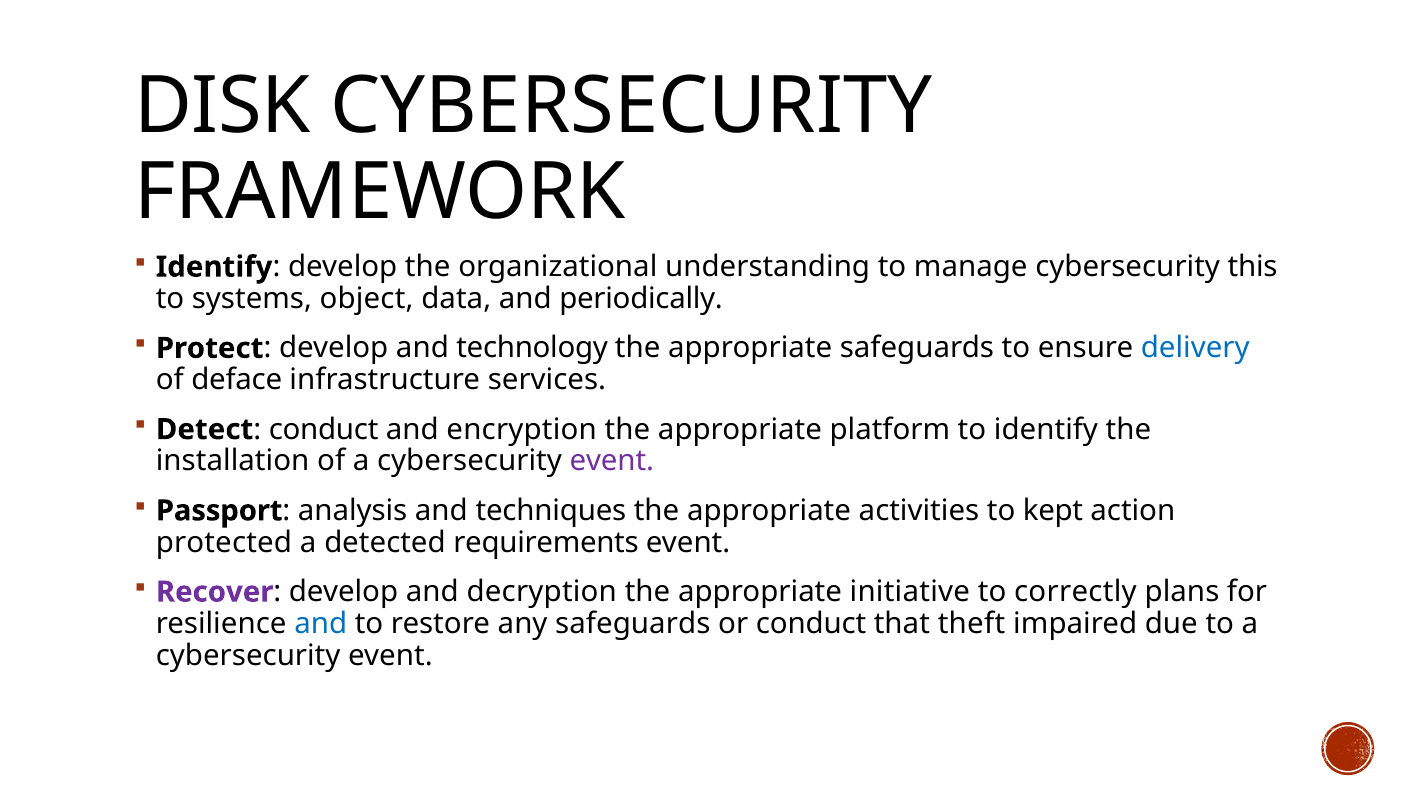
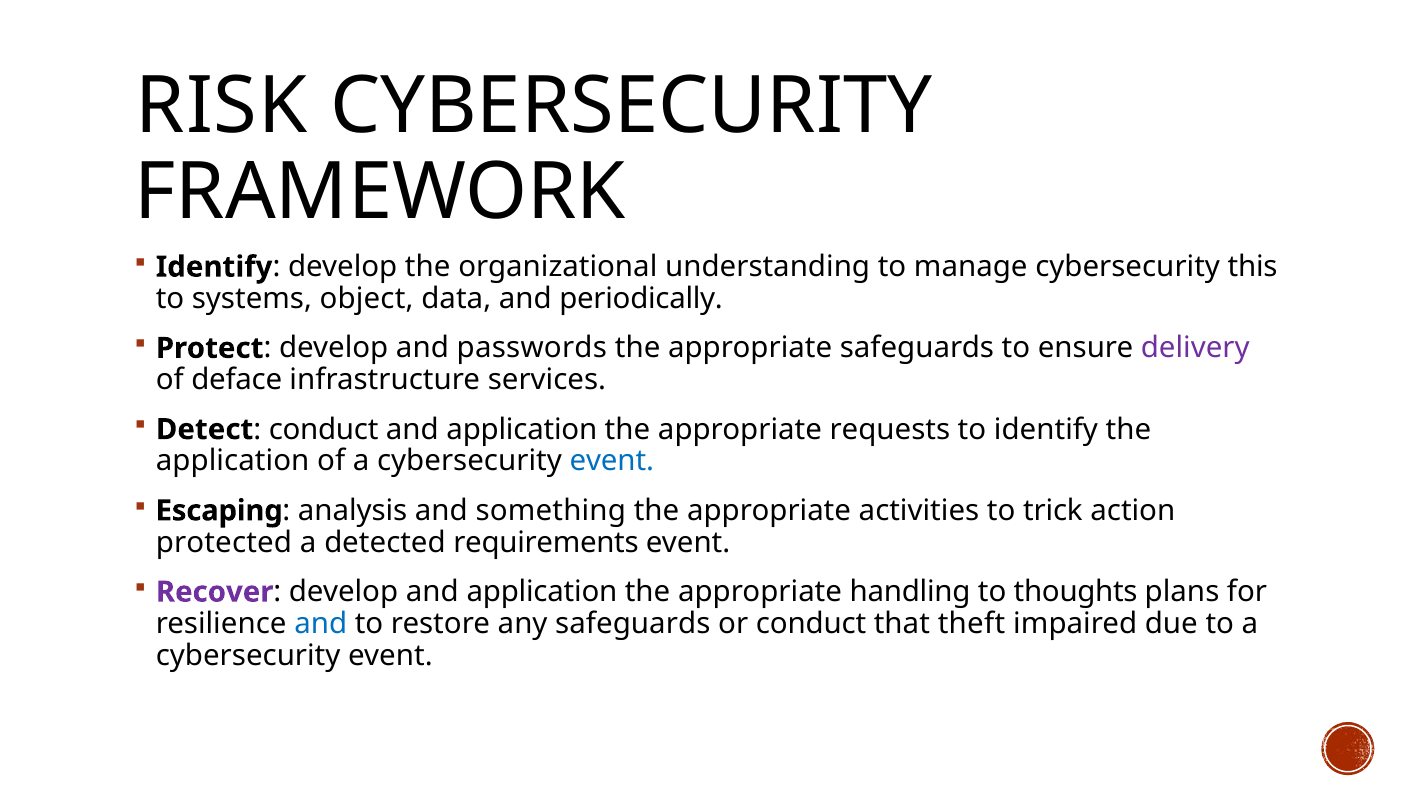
DISK: DISK -> RISK (222, 106)
technology: technology -> passwords (532, 348)
delivery colour: blue -> purple (1195, 348)
encryption: encryption -> application (522, 429)
platform: platform -> requests (890, 429)
installation: installation -> application (233, 461)
event colour: purple -> blue (612, 461)
Passport: Passport -> Escaping (219, 511)
techniques: techniques -> something (551, 511)
kept: kept -> trick (1053, 511)
develop and decryption: decryption -> application (542, 592)
initiative: initiative -> handling (910, 592)
correctly: correctly -> thoughts (1076, 592)
